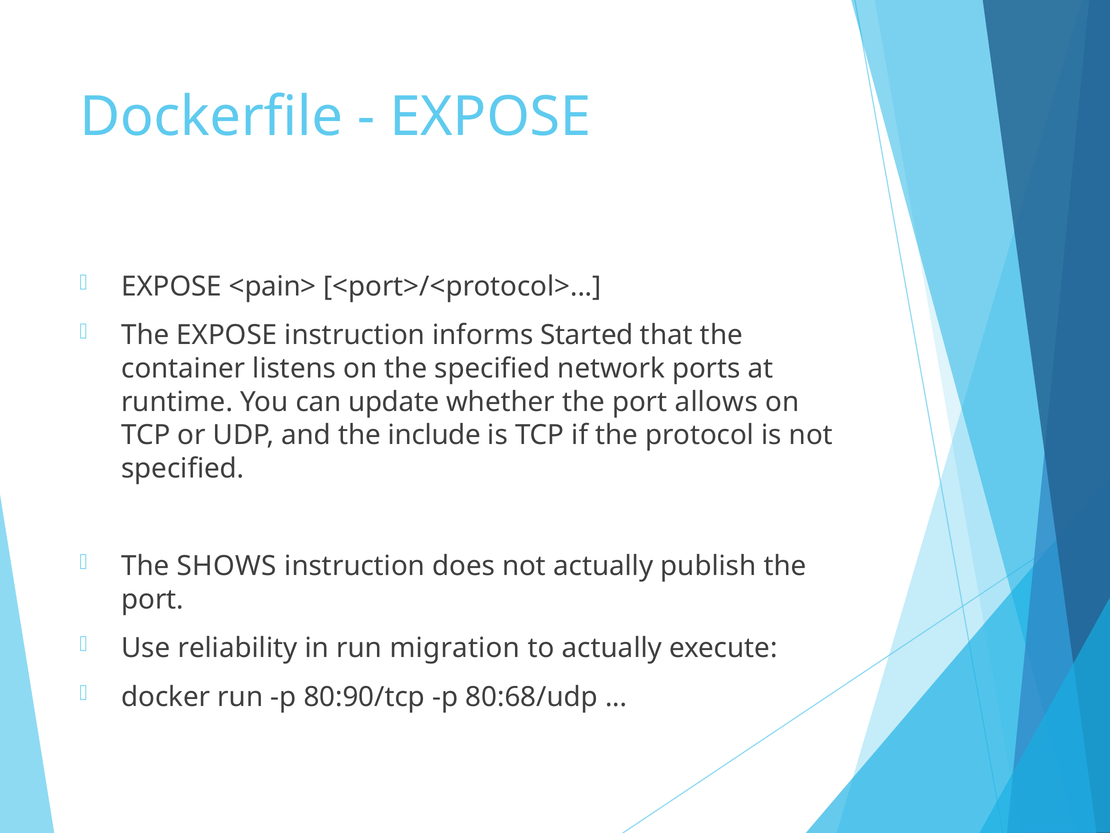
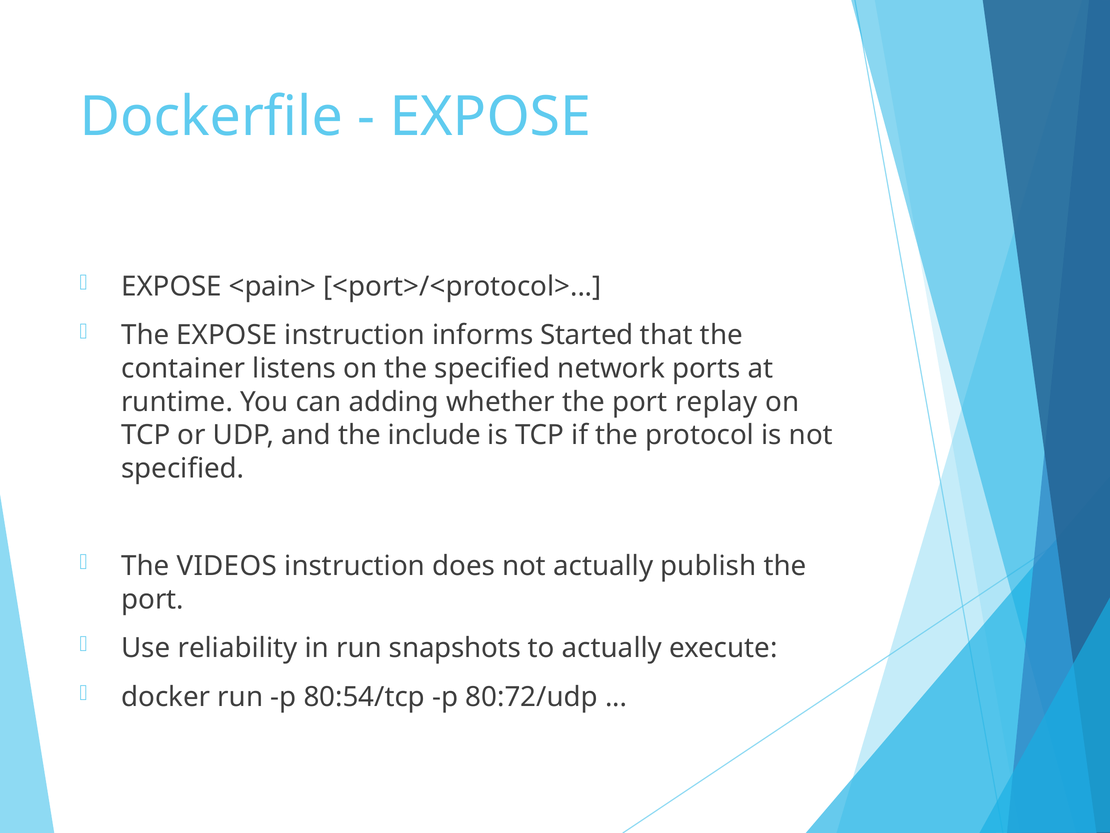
update: update -> adding (394, 402)
allows: allows -> replay (716, 402)
SHOWS: SHOWS -> VIDEOS (227, 566)
migration: migration -> snapshots (455, 648)
80:90/tcp: 80:90/tcp -> 80:54/tcp (364, 696)
80:68/udp: 80:68/udp -> 80:72/udp (532, 696)
